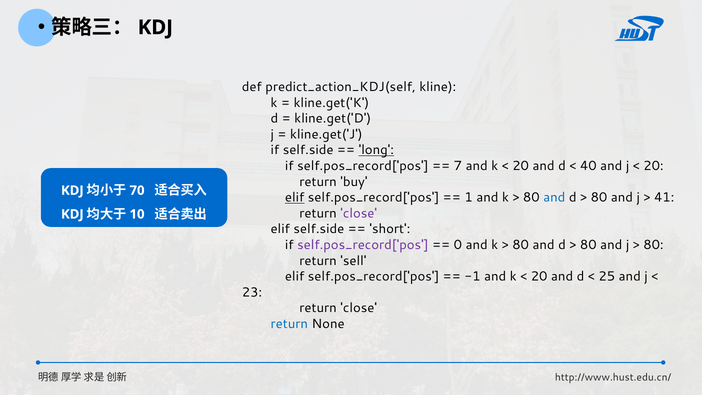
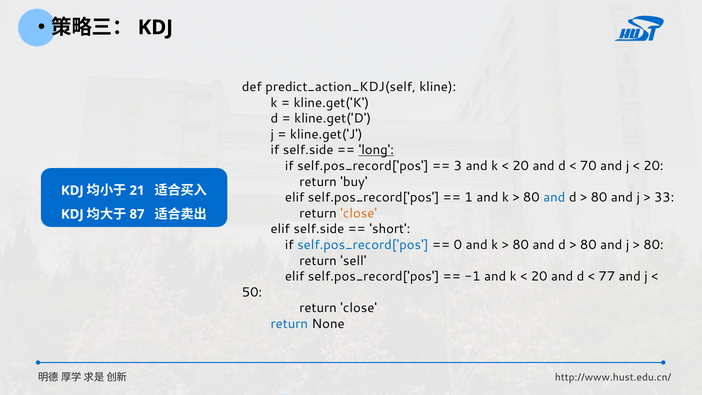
7: 7 -> 3 (458, 166)
40: 40 -> 70 (588, 166)
70: 70 -> 21 (137, 190)
elif underline: present -> none (295, 197)
41: 41 -> 33 (664, 197)
close colour: purple -> orange (359, 213)
10: 10 -> 87 (137, 214)
self.pos_record['pos colour: purple -> blue (363, 245)
25: 25 -> 77 (607, 276)
23: 23 -> 50 (252, 292)
